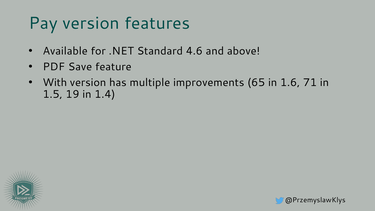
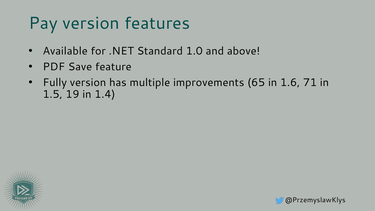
4.6: 4.6 -> 1.0 (194, 51)
With: With -> Fully (55, 82)
